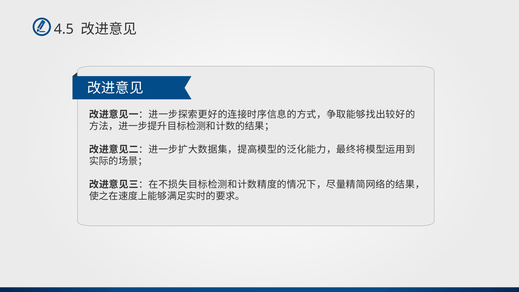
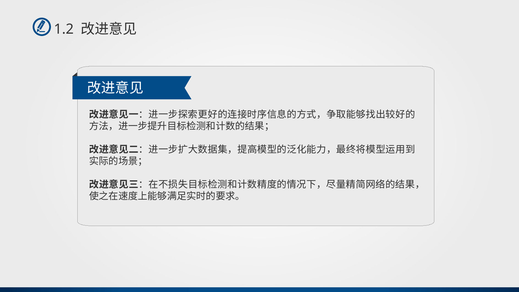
4.5: 4.5 -> 1.2 (64, 29)
